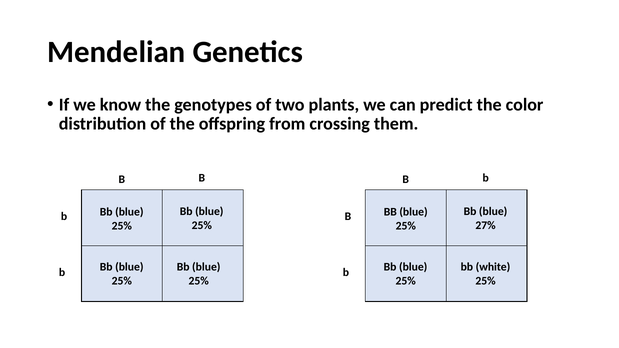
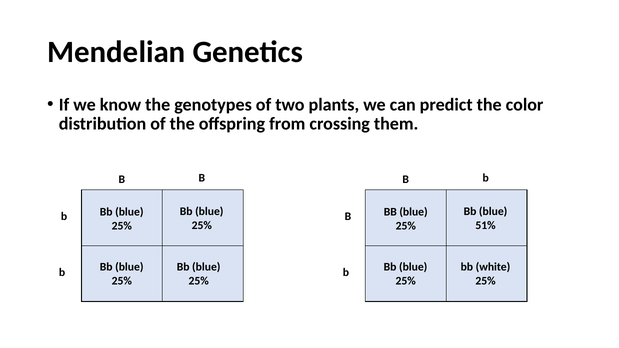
27%: 27% -> 51% (486, 225)
